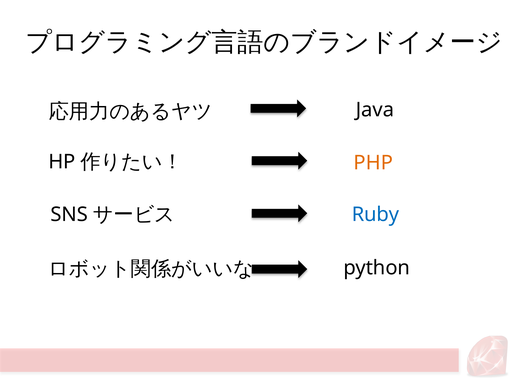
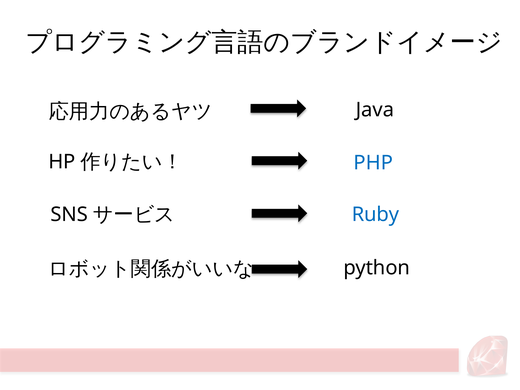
PHP colour: orange -> blue (373, 163)
